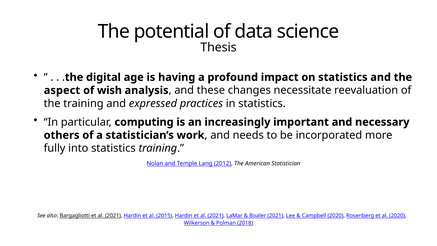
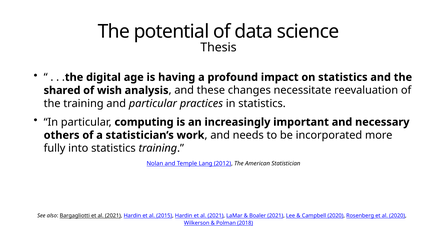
aspect: aspect -> shared (62, 90)
and expressed: expressed -> particular (153, 103)
